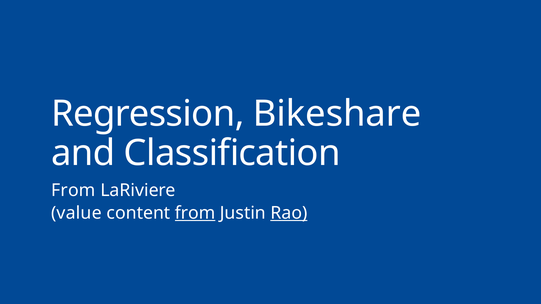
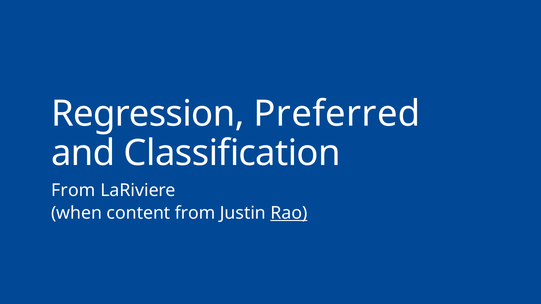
Bikeshare: Bikeshare -> Preferred (337, 114)
value: value -> when (77, 213)
from underline: present -> none (195, 213)
